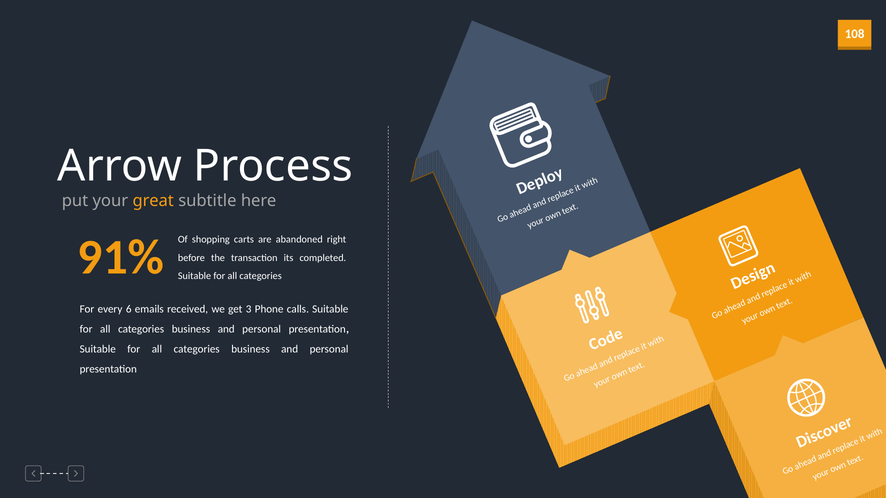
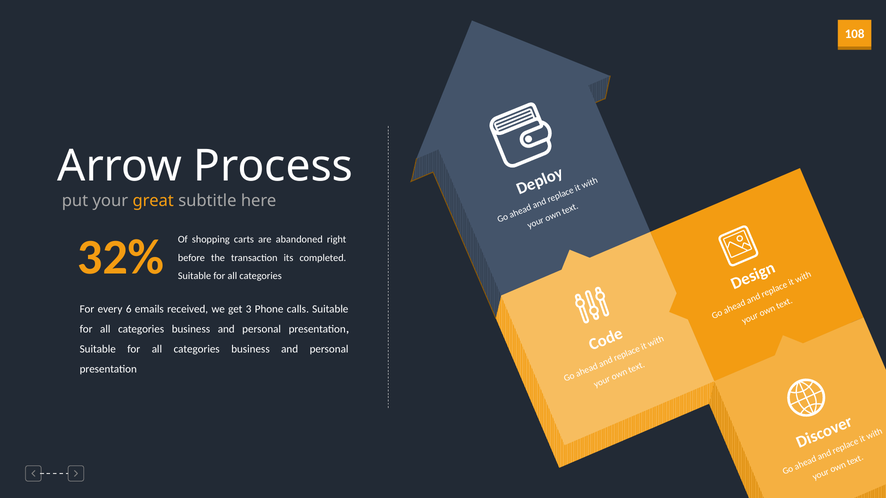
91%: 91% -> 32% (121, 258)
